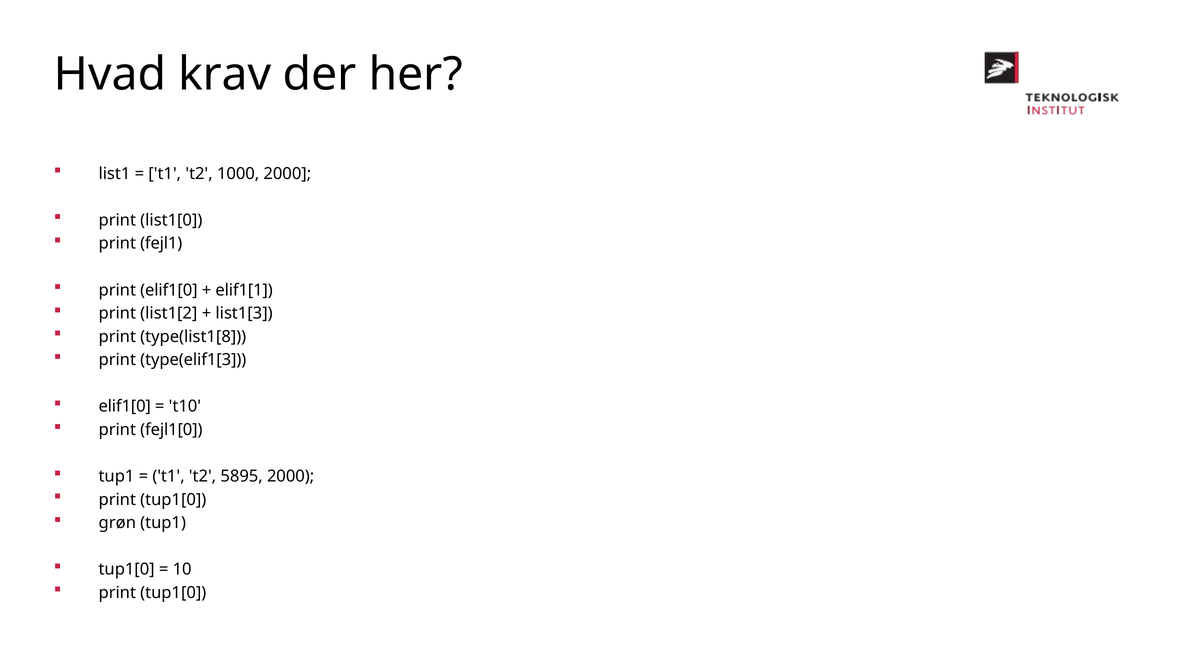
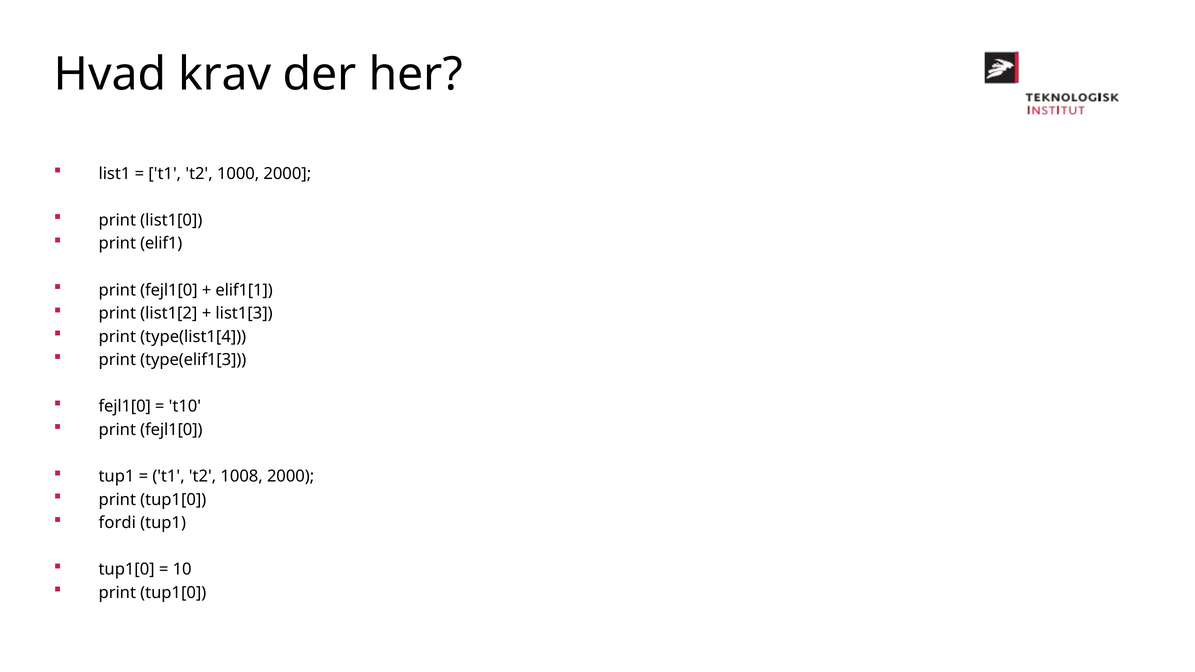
fejl1: fejl1 -> elif1 (161, 244)
elif1[0: elif1[0 -> fejl1[0 (169, 290)
type(list1[8: type(list1[8 -> type(list1[4 (193, 337)
elif1[0: elif1[0 -> fejl1[0 (125, 407)
5895: 5895 -> 1008 (242, 476)
grøn: grøn -> fordi (117, 523)
